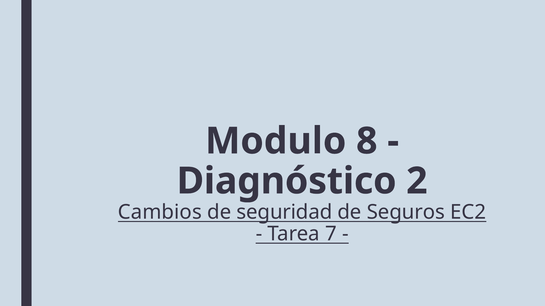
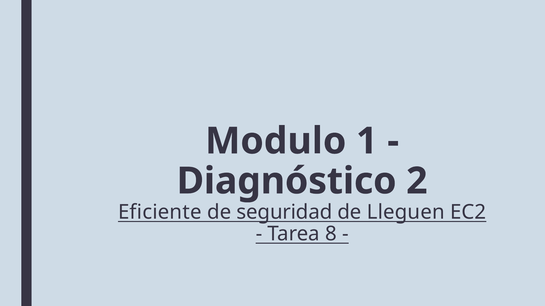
8: 8 -> 1 (367, 141)
Cambios: Cambios -> Eficiente (160, 213)
Seguros: Seguros -> Lleguen (406, 213)
7: 7 -> 8 (331, 234)
